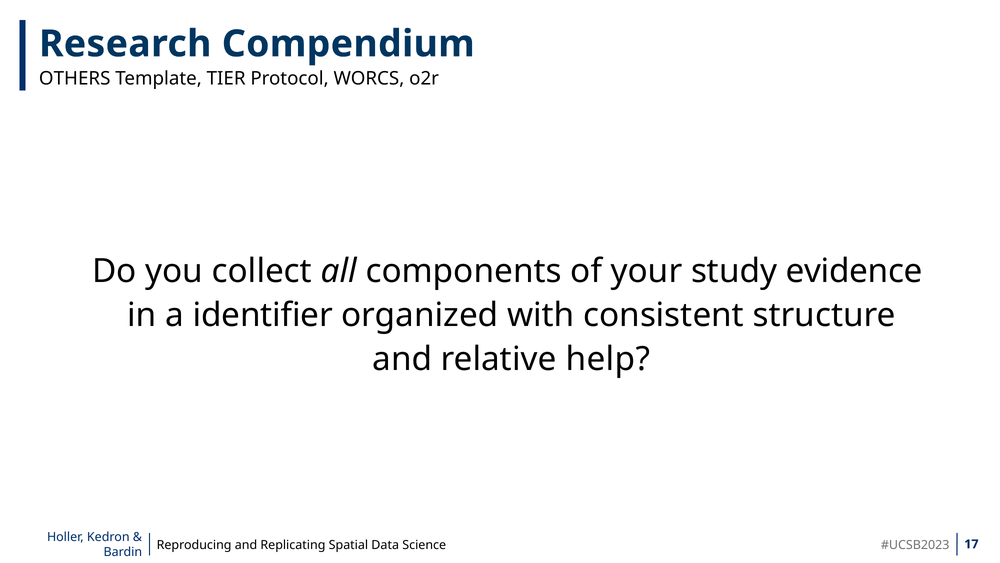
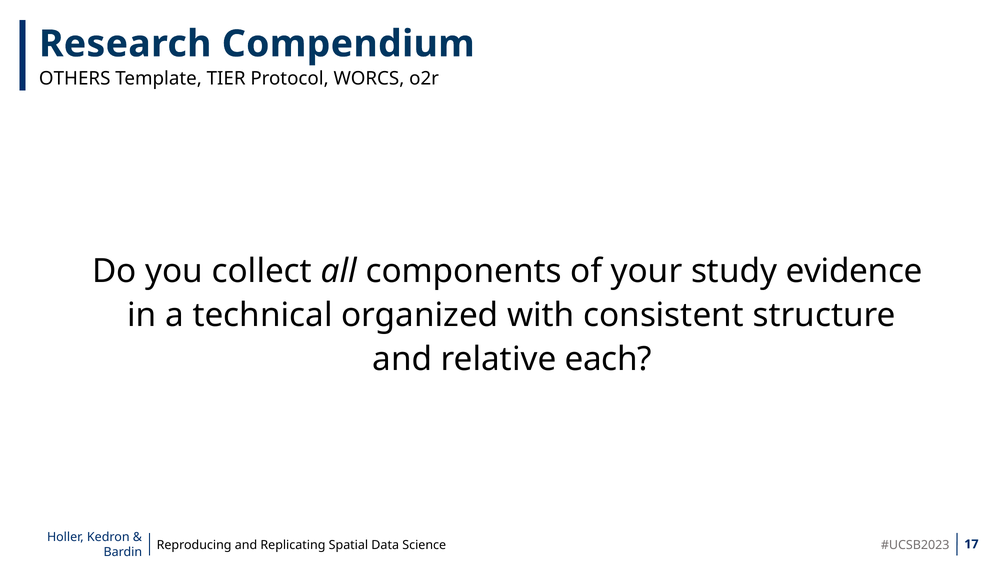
identifier: identifier -> technical (263, 315)
help: help -> each (608, 359)
